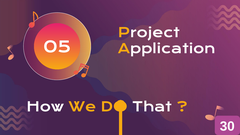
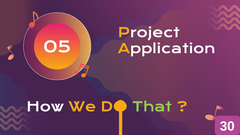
That colour: white -> light green (152, 107)
